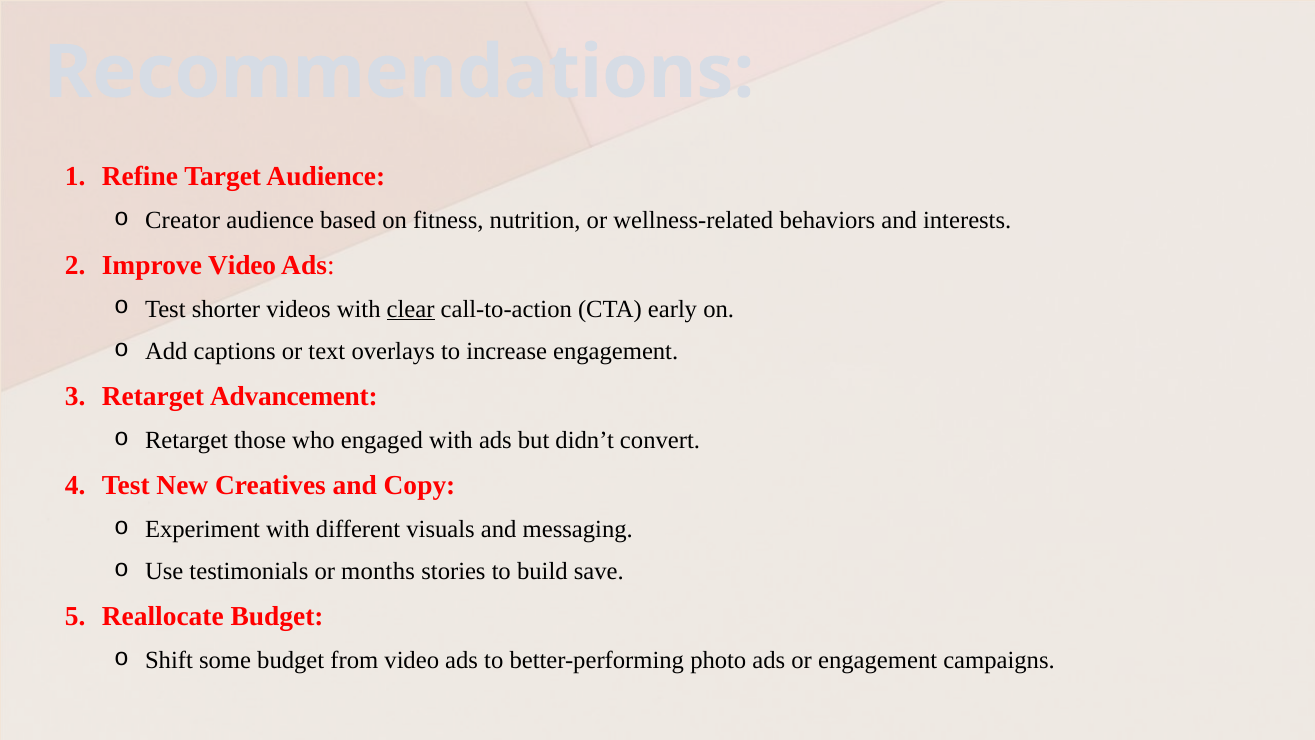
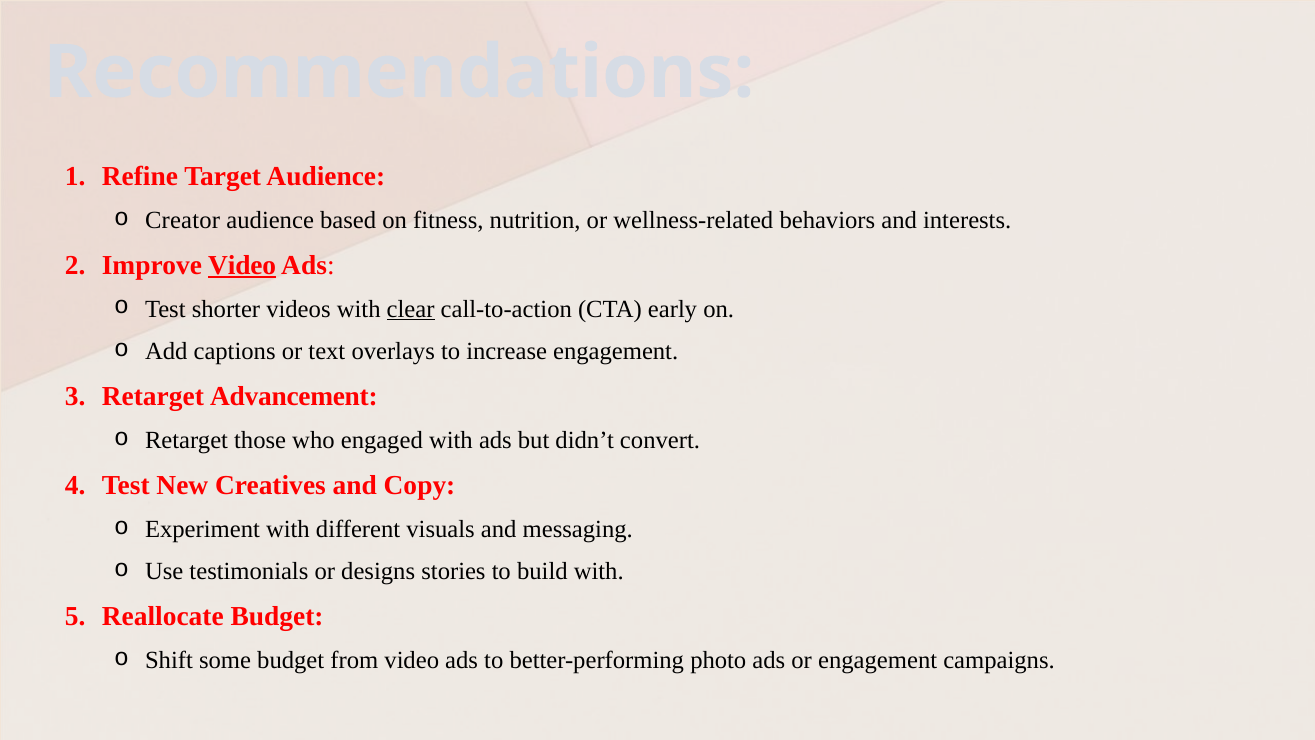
Video underline: none -> present (242, 265)
months: months -> designs (378, 572)
build save: save -> with (599, 572)
